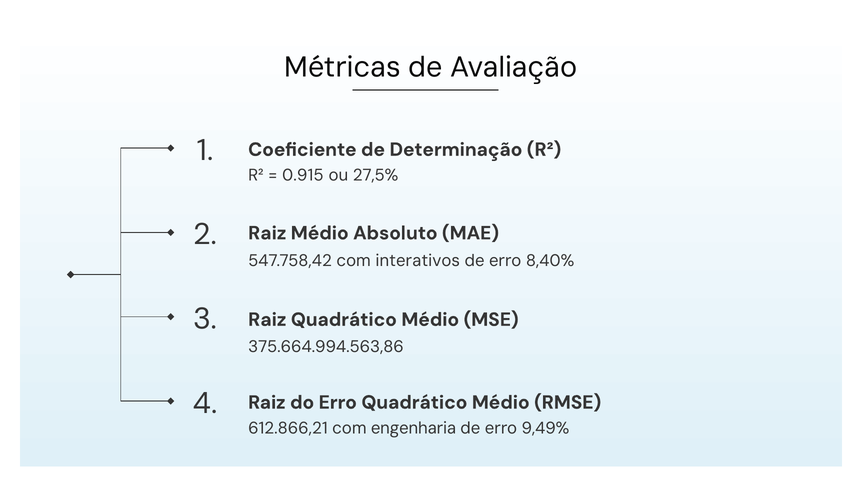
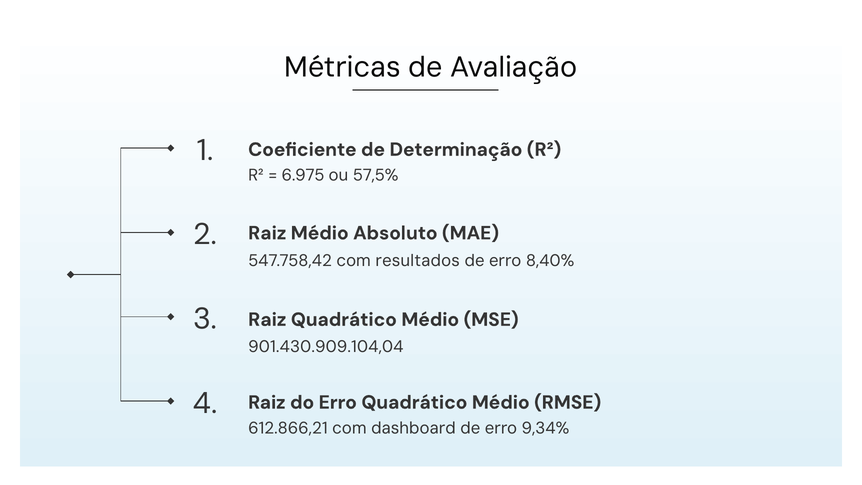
0.915: 0.915 -> 6.975 (303, 175)
27,5%: 27,5% -> 57,5% (376, 175)
interativos: interativos -> resultados (418, 261)
375.664.994.563,86: 375.664.994.563,86 -> 901.430.909.104,04 (326, 347)
engenharia: engenharia -> dashboard (413, 428)
9,49%: 9,49% -> 9,34% (545, 428)
